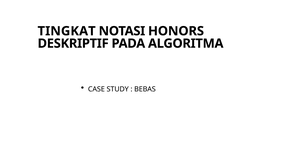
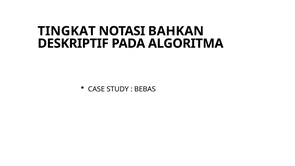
HONORS: HONORS -> BAHKAN (176, 31)
